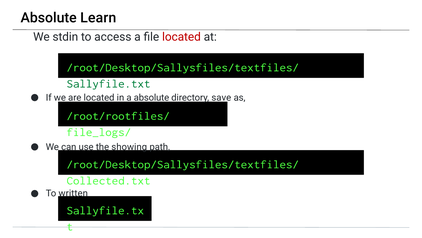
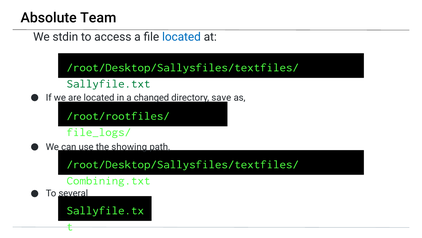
Learn: Learn -> Team (98, 18)
located colour: red -> blue (181, 37)
a absolute: absolute -> changed (151, 98)
Collected.txt: Collected.txt -> Combining.txt (109, 180)
written: written -> several (73, 193)
